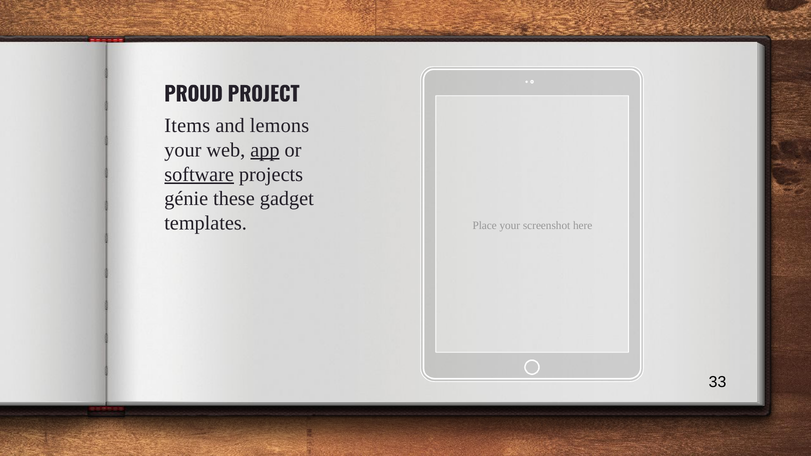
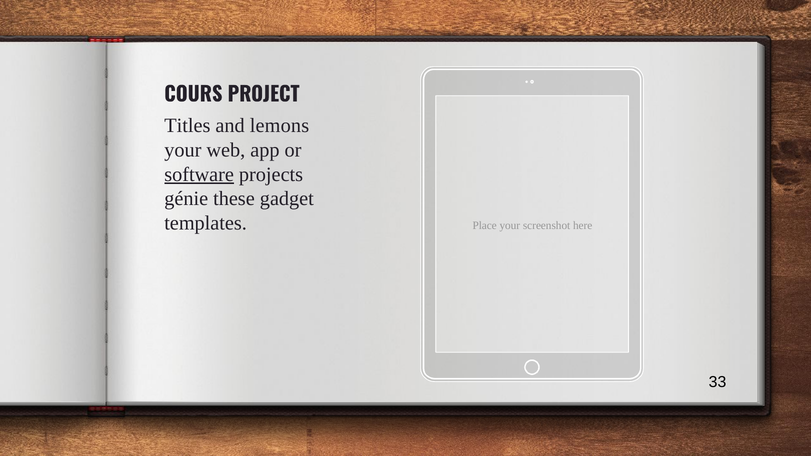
PROUD: PROUD -> COURS (193, 95)
Items: Items -> Titles (187, 126)
app underline: present -> none (265, 150)
